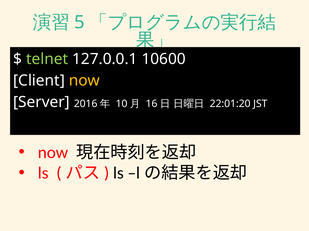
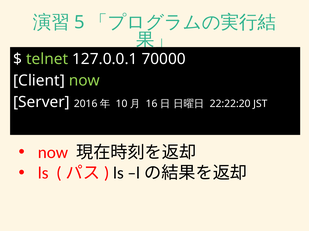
10600: 10600 -> 70000 (164, 59)
now colour: yellow -> light green (84, 81)
22:01:20: 22:01:20 -> 22:22:20 (230, 104)
